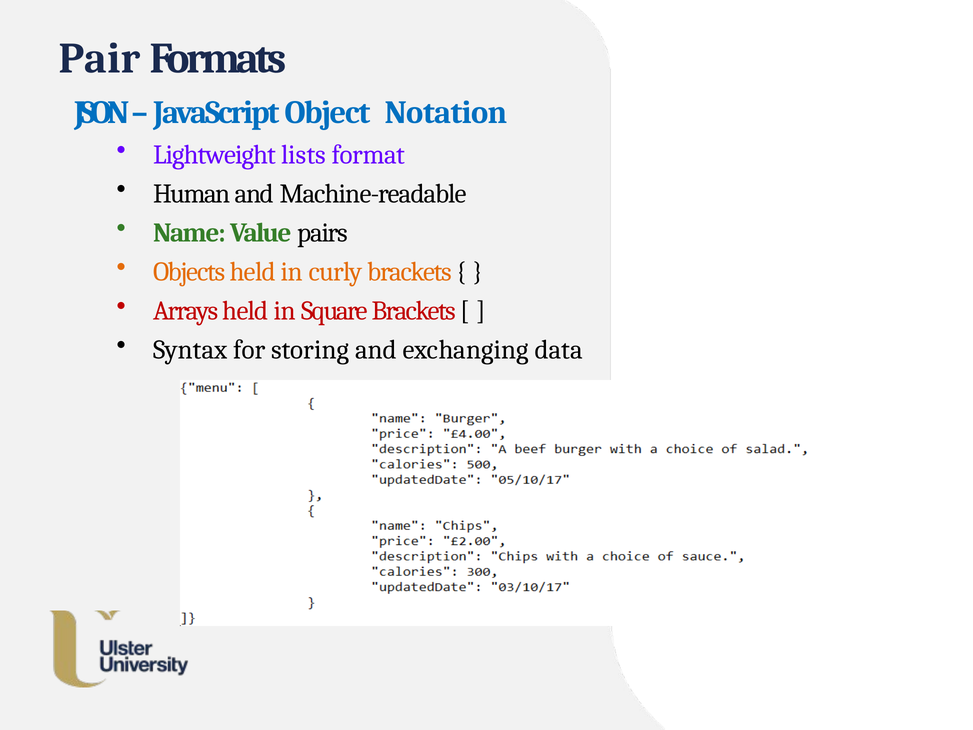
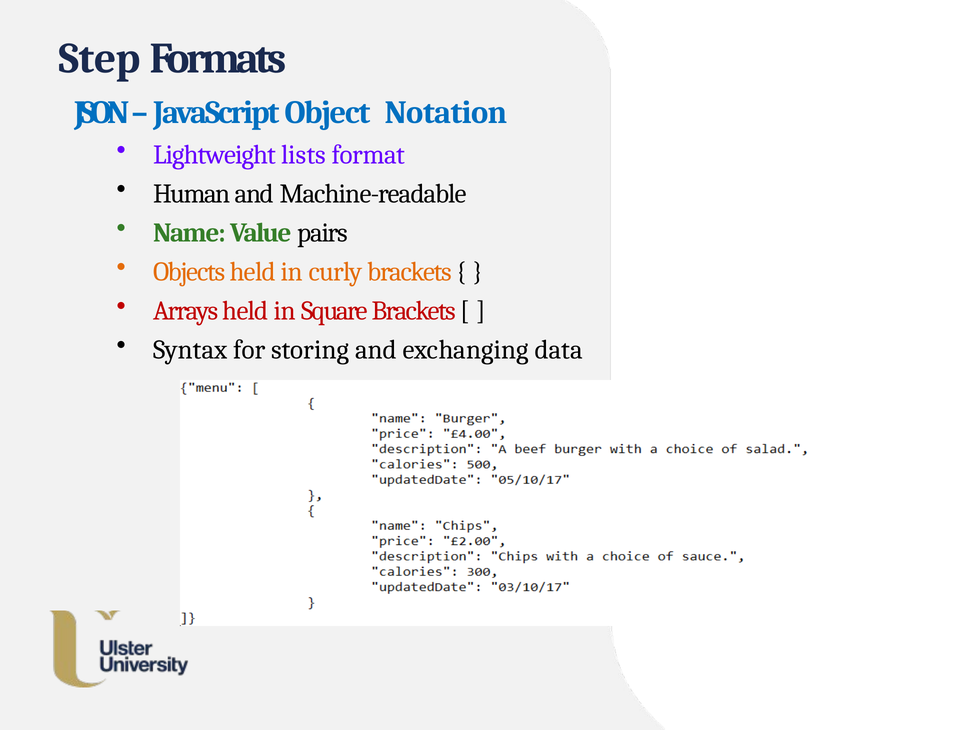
Pair: Pair -> Step (100, 58)
